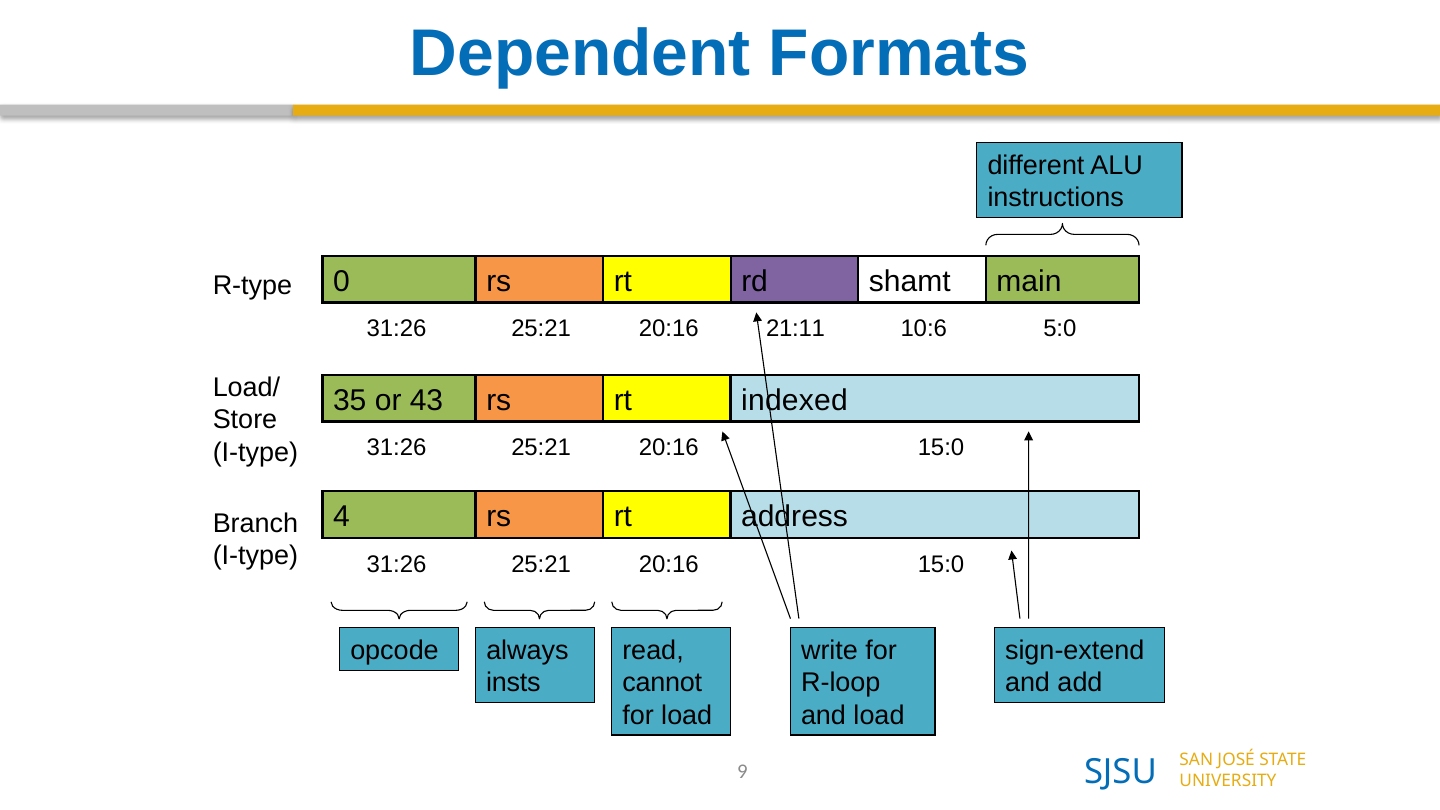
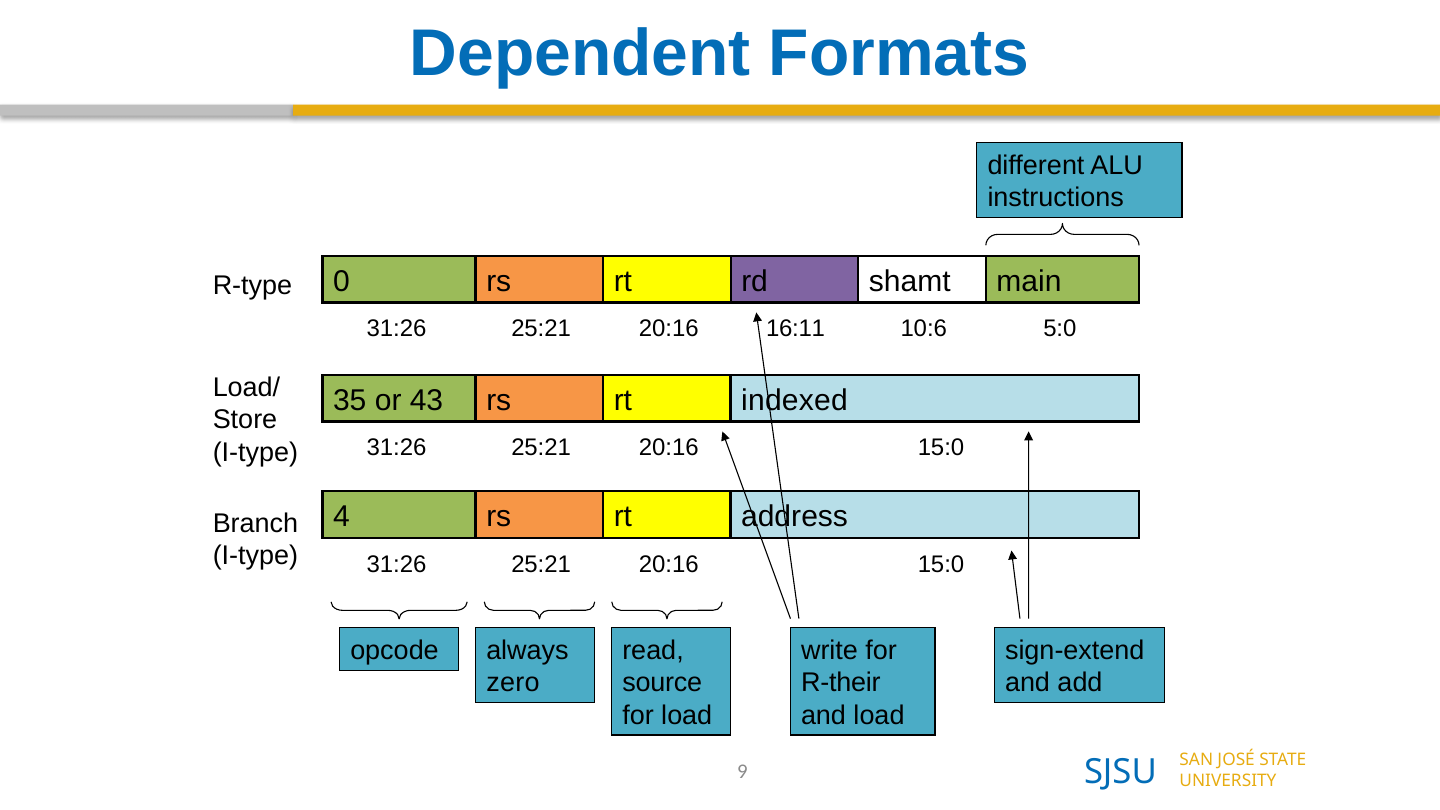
21:11: 21:11 -> 16:11 (796, 329)
insts: insts -> zero (513, 683)
cannot: cannot -> source (662, 683)
R-loop: R-loop -> R-their (841, 683)
